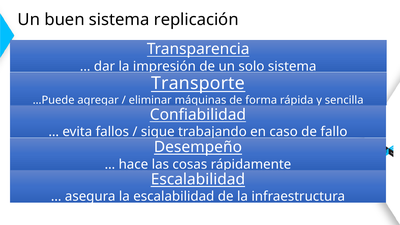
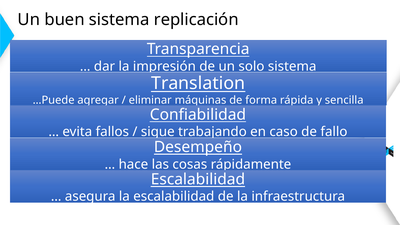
Transporte: Transporte -> Translation (198, 83)
